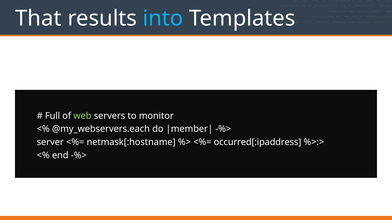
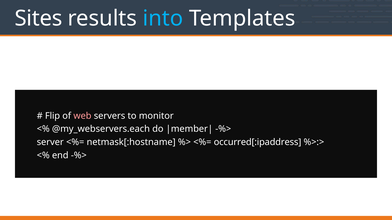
That: That -> Sites (39, 18)
Full: Full -> Flip (53, 116)
web colour: light green -> pink (82, 116)
